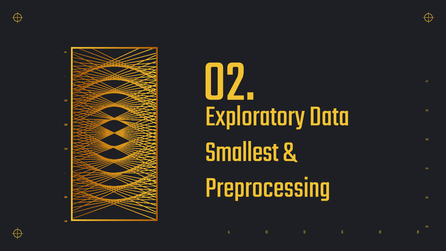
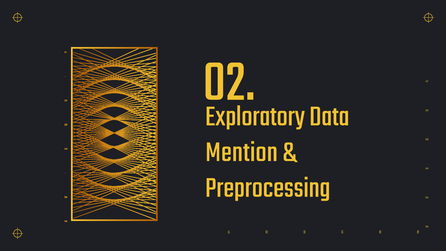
Smallest: Smallest -> Mention (242, 151)
